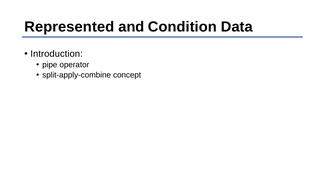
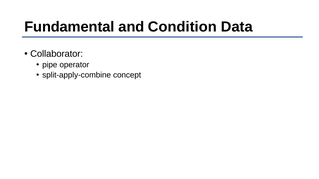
Represented: Represented -> Fundamental (69, 27)
Introduction: Introduction -> Collaborator (57, 54)
